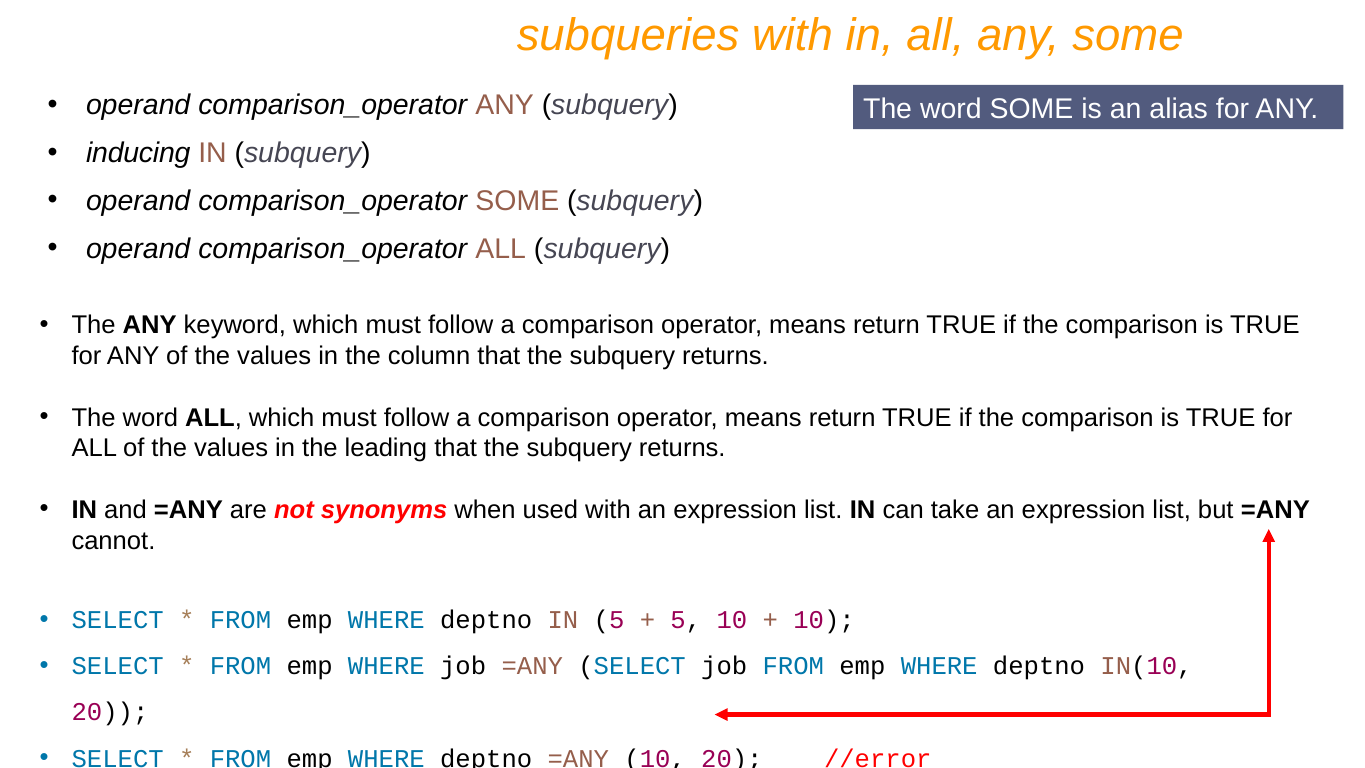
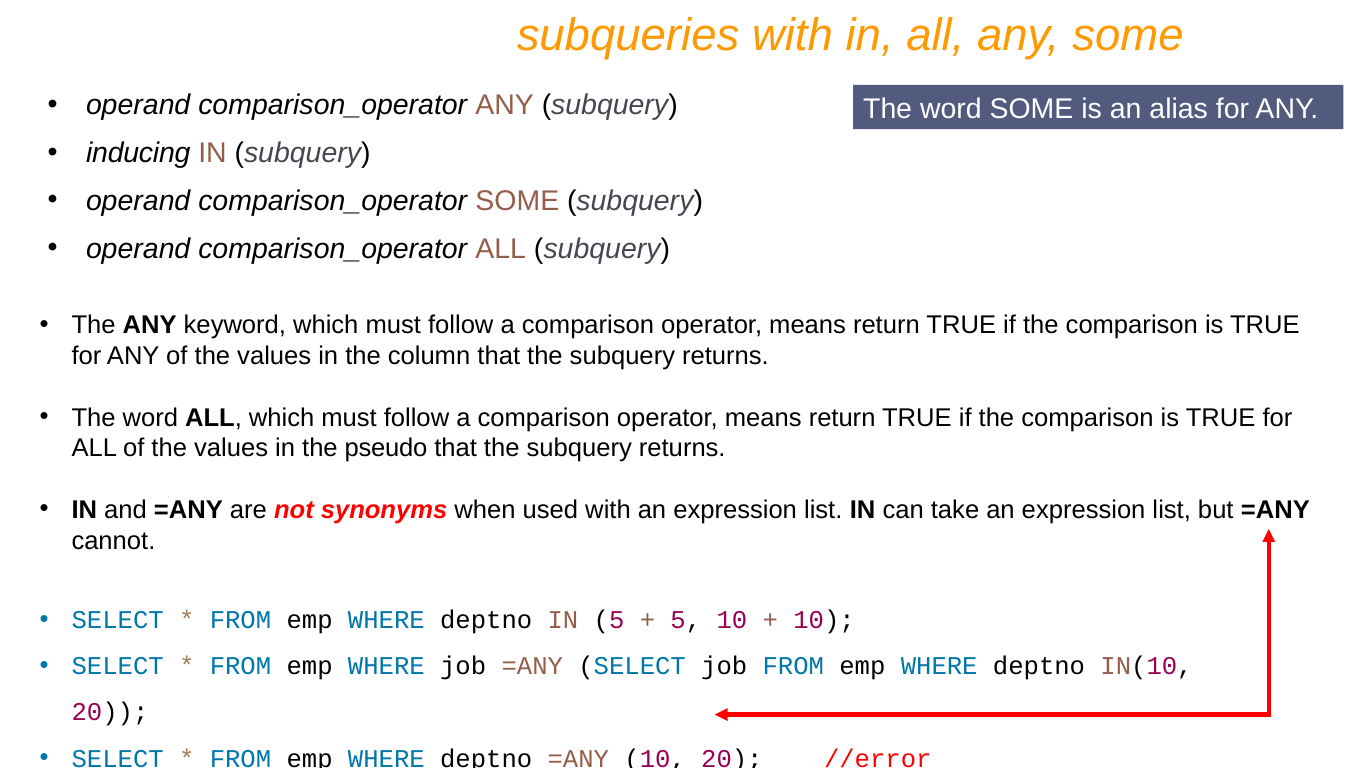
leading: leading -> pseudo (386, 448)
